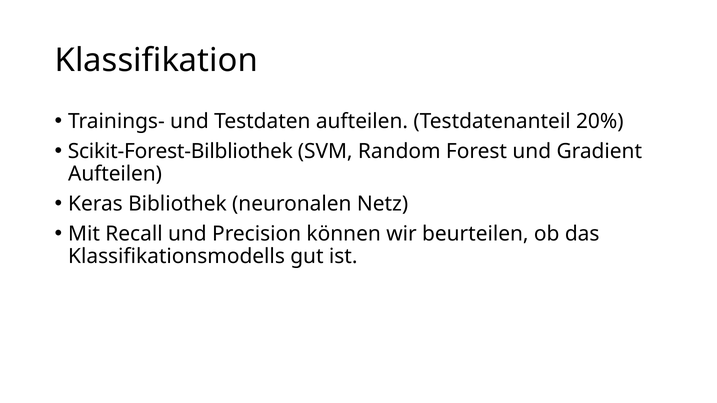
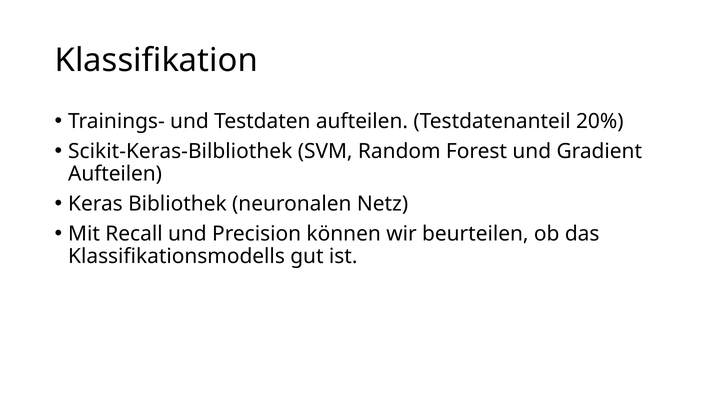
Scikit-Forest-Bilbliothek: Scikit-Forest-Bilbliothek -> Scikit-Keras-Bilbliothek (180, 151)
